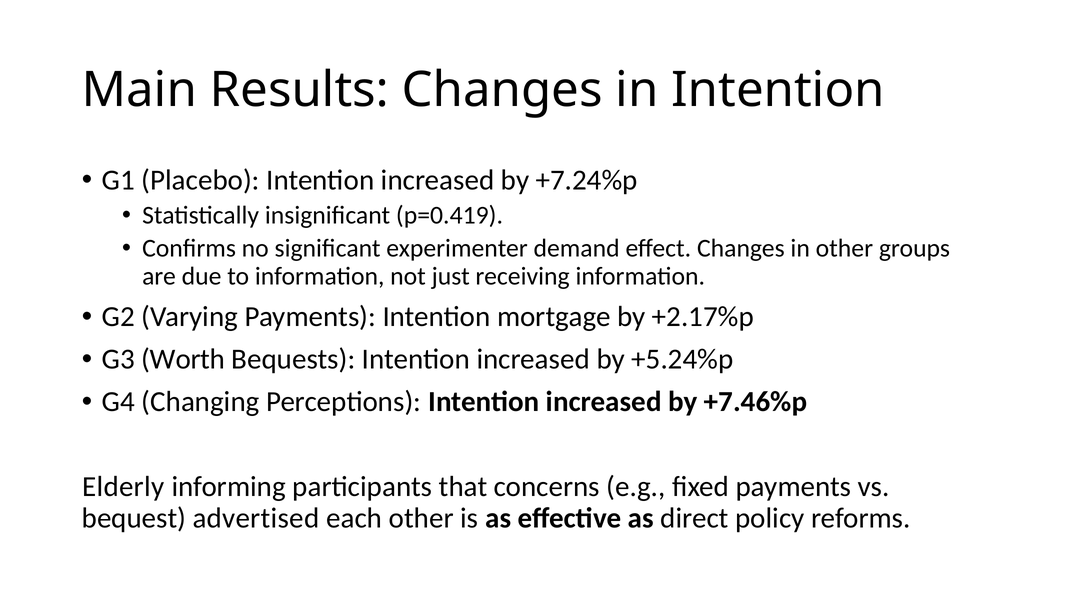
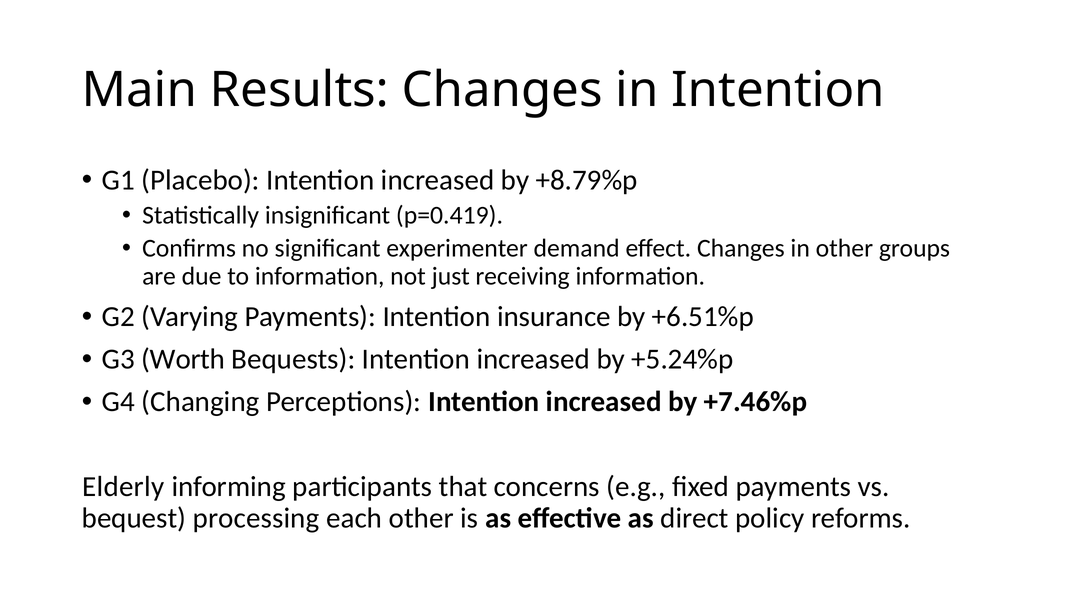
+7.24%p: +7.24%p -> +8.79%p (587, 180)
mortgage: mortgage -> insurance (554, 317)
+2.17%p: +2.17%p -> +6.51%p (703, 317)
advertised: advertised -> processing (256, 519)
